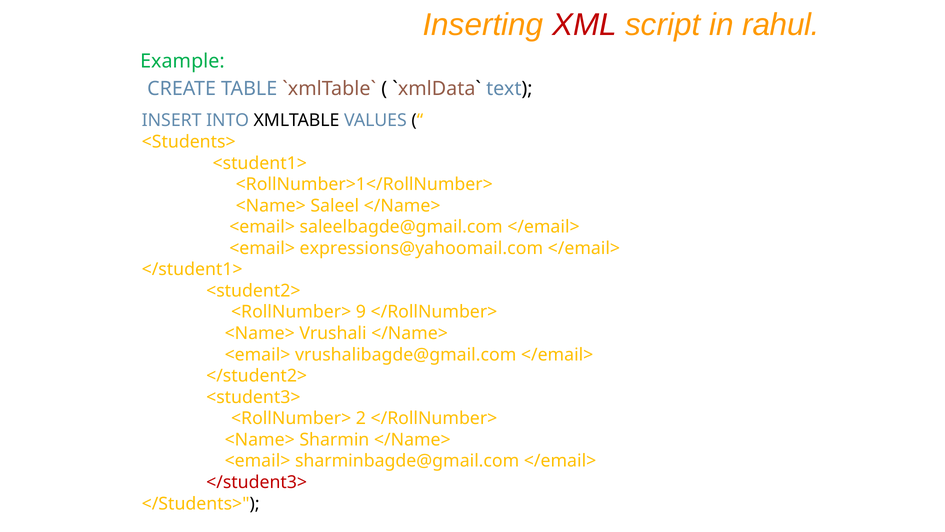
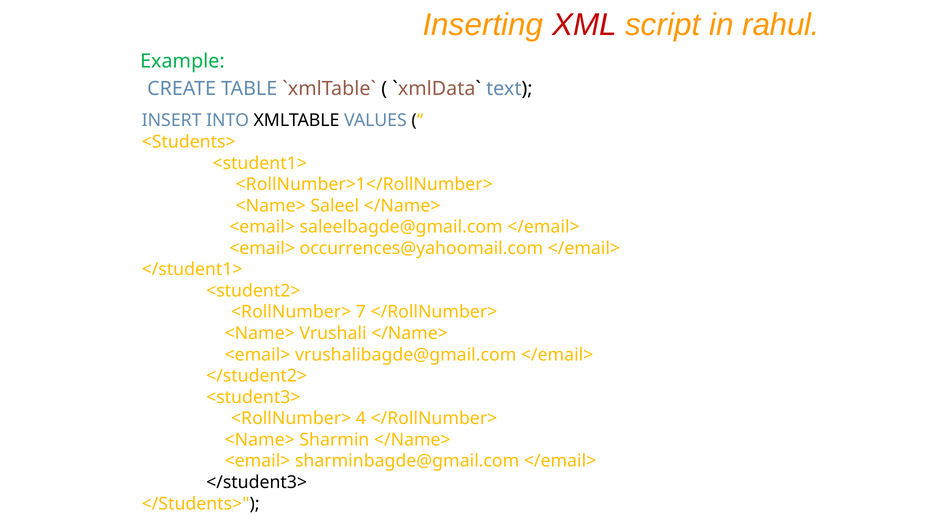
expressions@yahoomail.com: expressions@yahoomail.com -> occurrences@yahoomail.com (421, 248)
9: 9 -> 7 (361, 312)
2: 2 -> 4 (361, 418)
</student3> colour: red -> black (257, 482)
